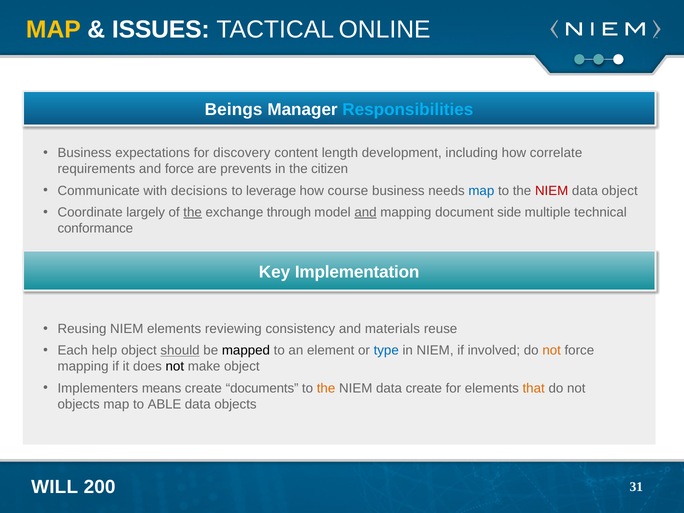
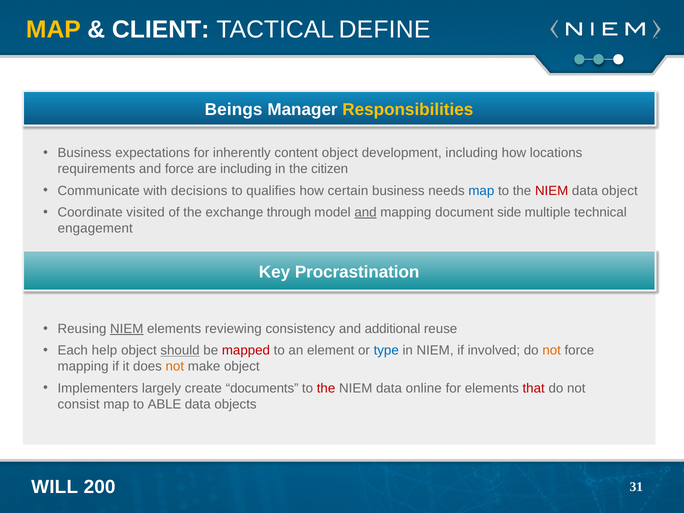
ISSUES: ISSUES -> CLIENT (161, 30)
ONLINE: ONLINE -> DEFINE (384, 30)
Responsibilities colour: light blue -> yellow (408, 109)
discovery: discovery -> inherently (242, 153)
content length: length -> object (340, 153)
correlate: correlate -> locations (556, 153)
are prevents: prevents -> including (246, 169)
leverage: leverage -> qualifies (271, 191)
course: course -> certain (348, 191)
largely: largely -> visited (146, 212)
the underline: present -> none (193, 212)
conformance: conformance -> engagement (95, 228)
Implementation: Implementation -> Procrastination (357, 272)
NIEM underline: none -> present (127, 329)
materials: materials -> additional (393, 329)
mapped colour: black -> red (246, 351)
not colour: black -> orange (175, 367)
means: means -> largely (162, 388)
the colour: orange -> red (326, 388)
data create: create -> online (424, 388)
that colour: orange -> red (534, 388)
objects: objects -> consist (79, 404)
